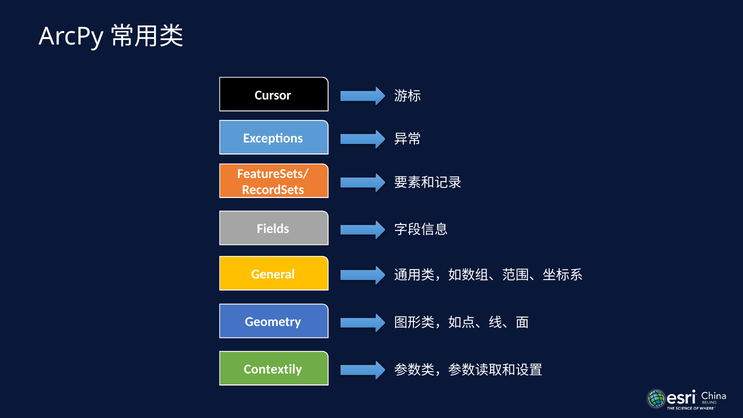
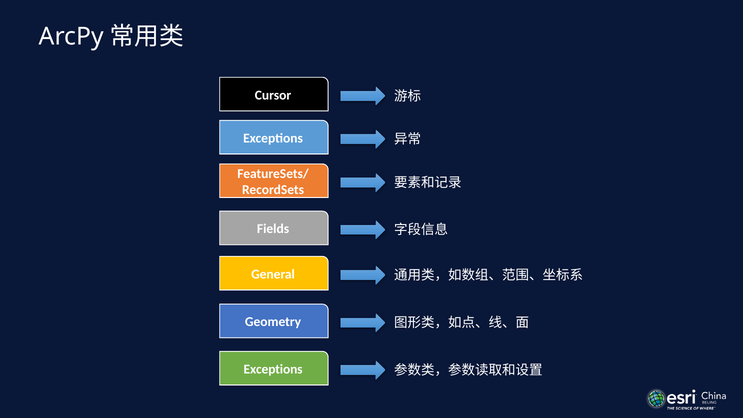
Contextily: Contextily -> Exceptions (273, 369)
